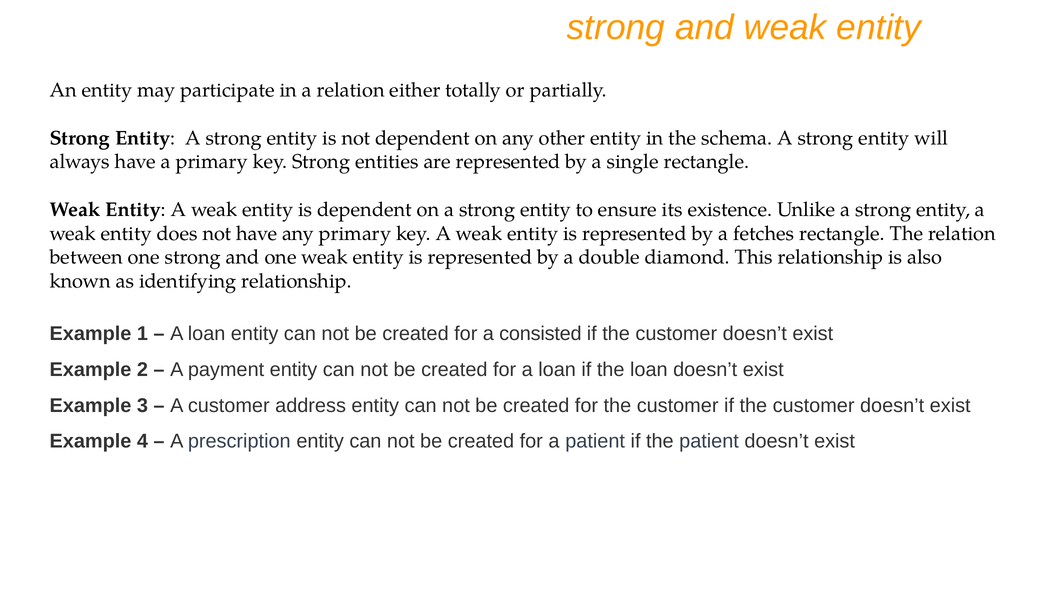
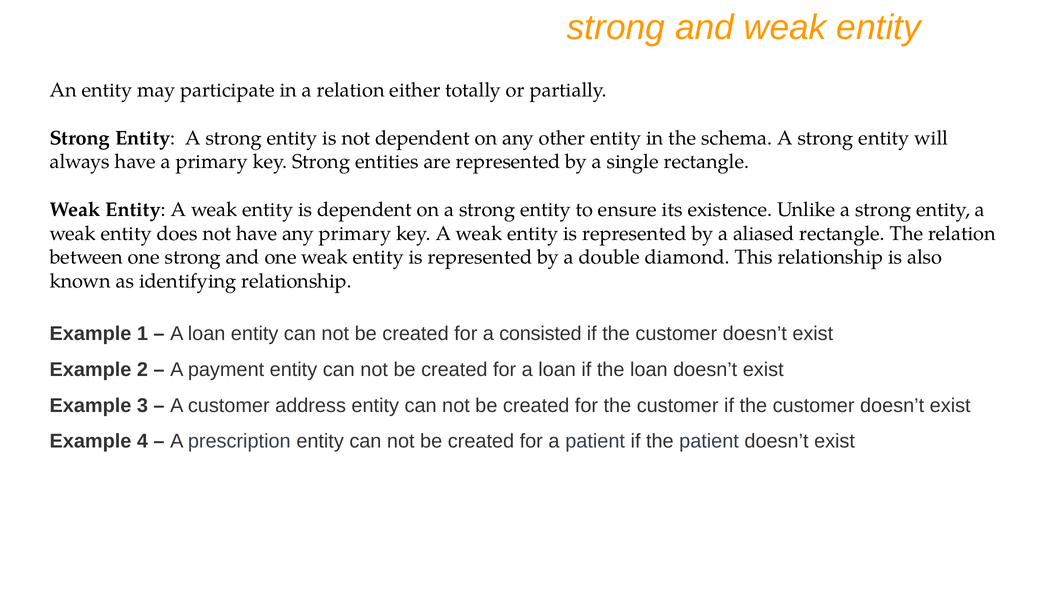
fetches: fetches -> aliased (764, 234)
